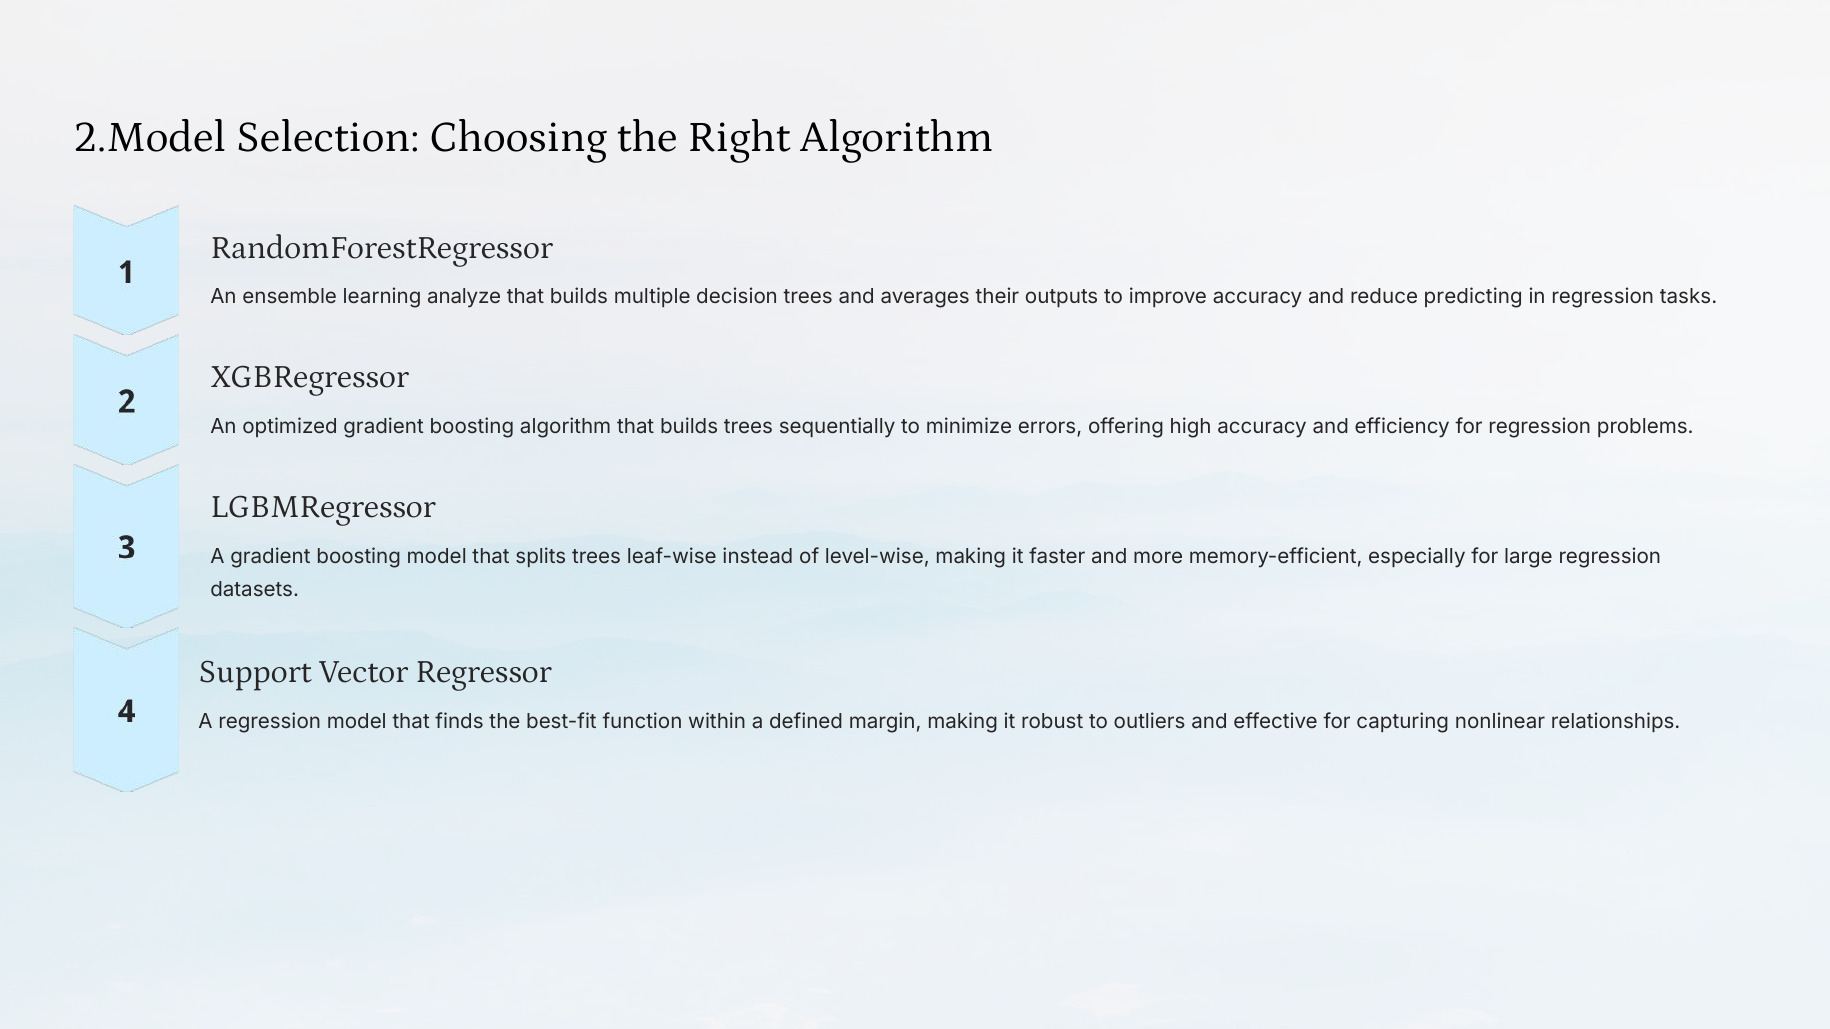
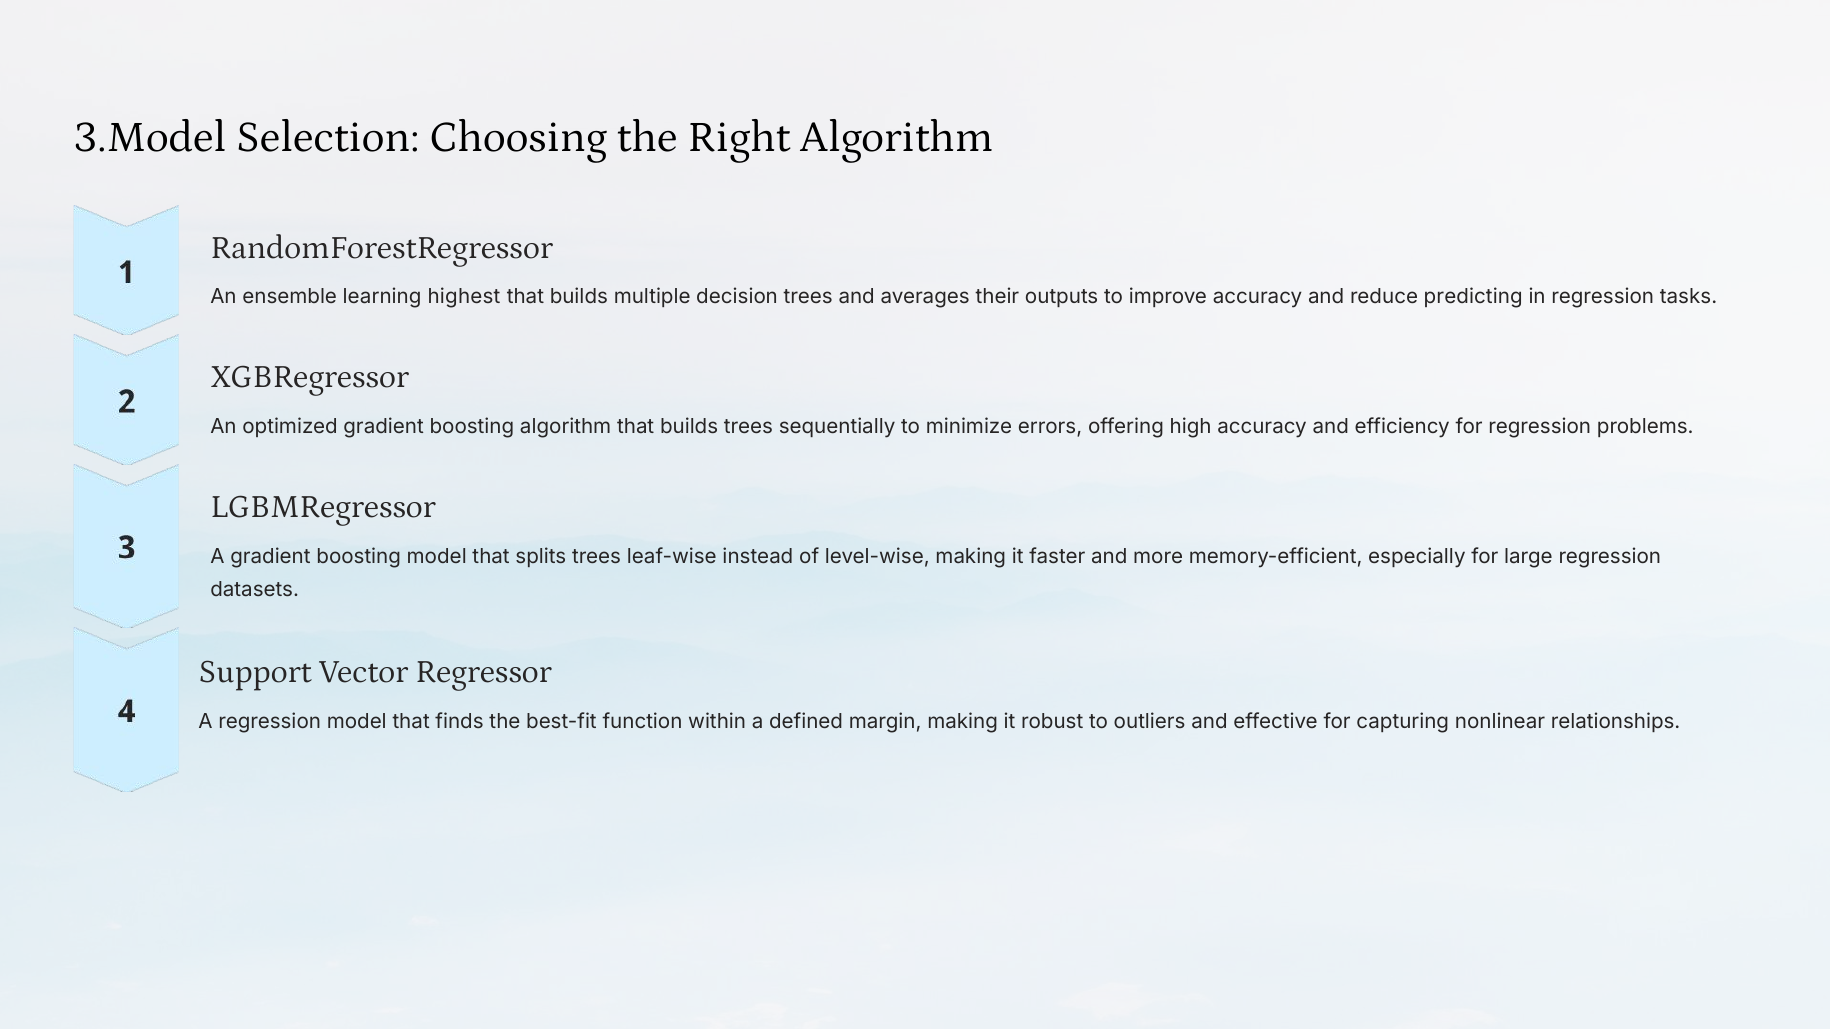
2.Model: 2.Model -> 3.Model (150, 138)
analyze: analyze -> highest (464, 297)
